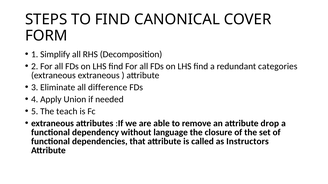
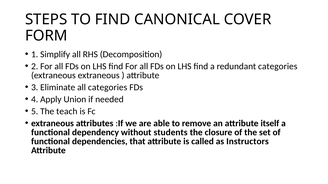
all difference: difference -> categories (108, 88)
drop: drop -> itself (270, 124)
language: language -> students (171, 133)
